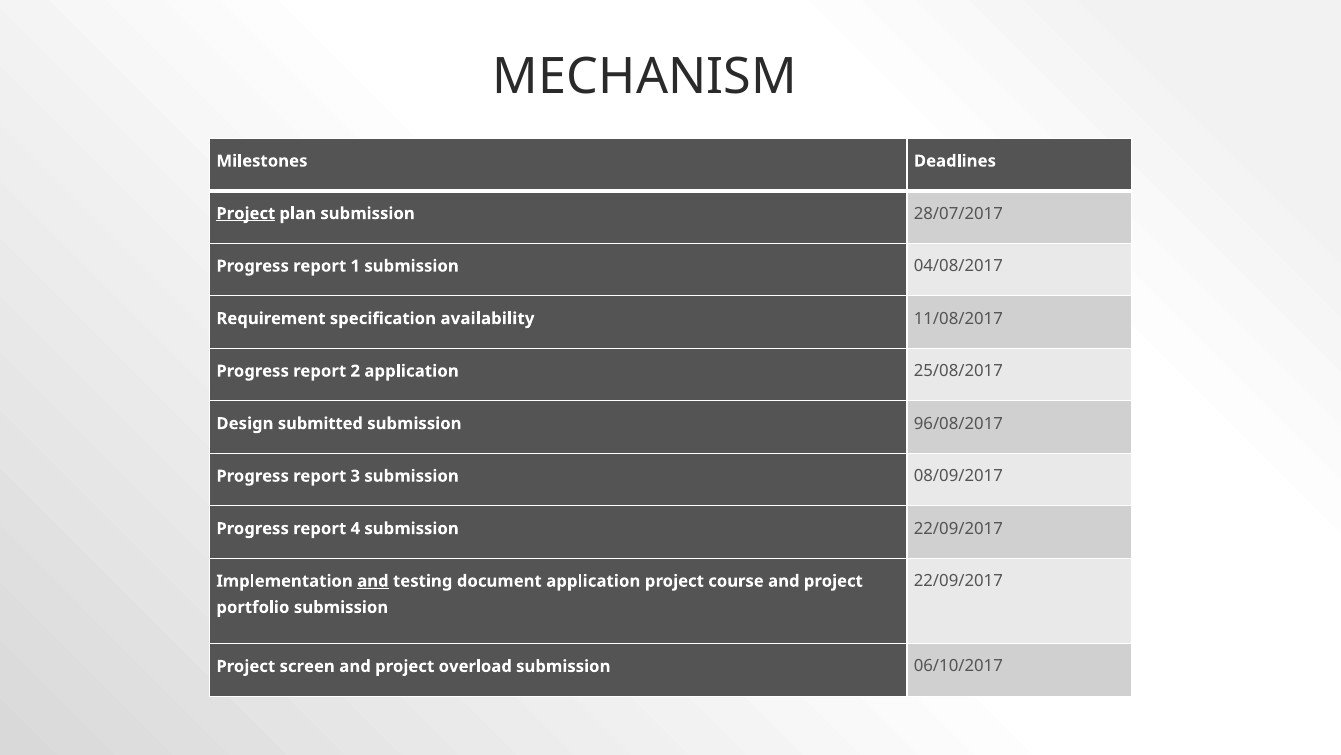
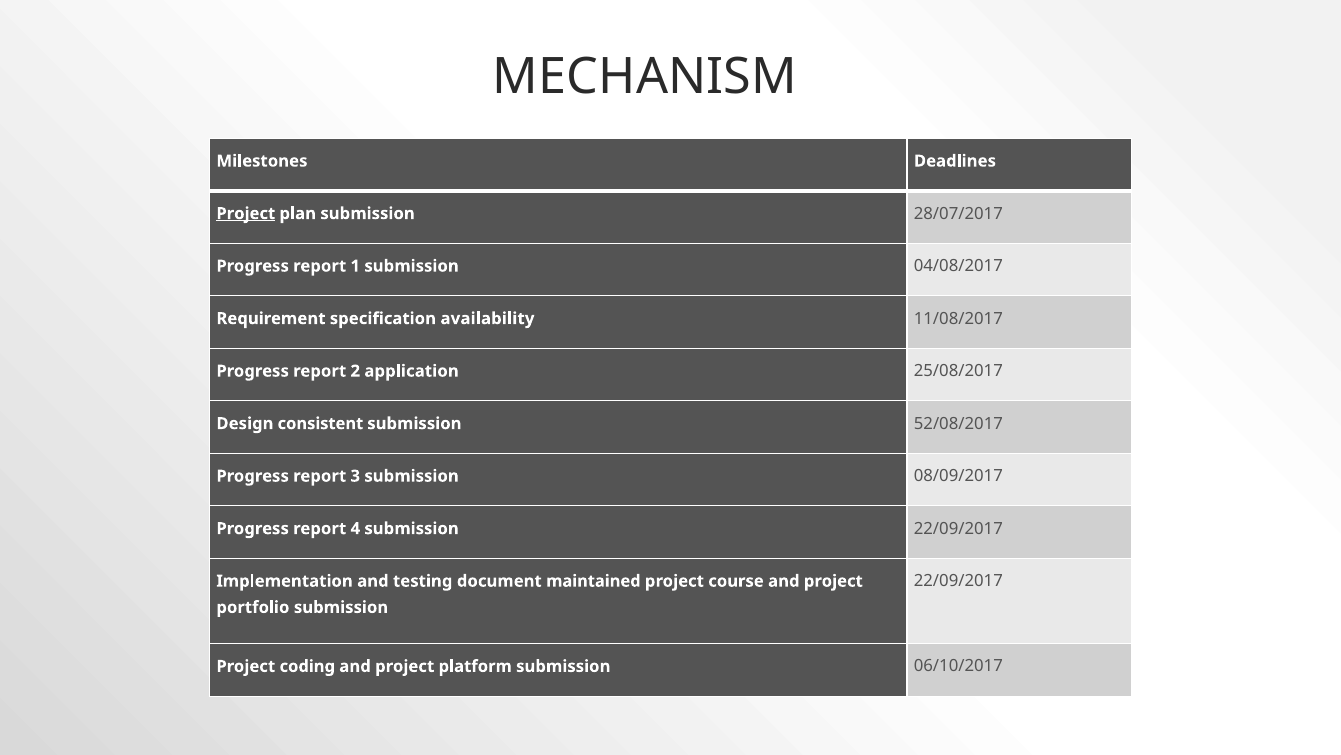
submitted: submitted -> consistent (320, 423)
96/08/2017: 96/08/2017 -> 52/08/2017 (958, 423)
and underline: present -> none (373, 581)
document application: application -> maintained (593, 581)
screen: screen -> coding (307, 666)
overload: overload -> platform (475, 666)
